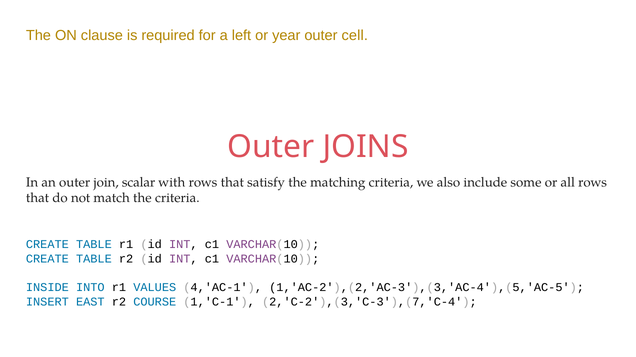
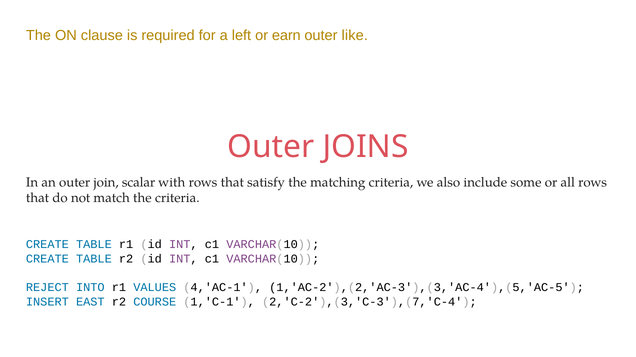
year: year -> earn (286, 36)
cell: cell -> like (355, 36)
INSIDE: INSIDE -> REJECT (47, 288)
